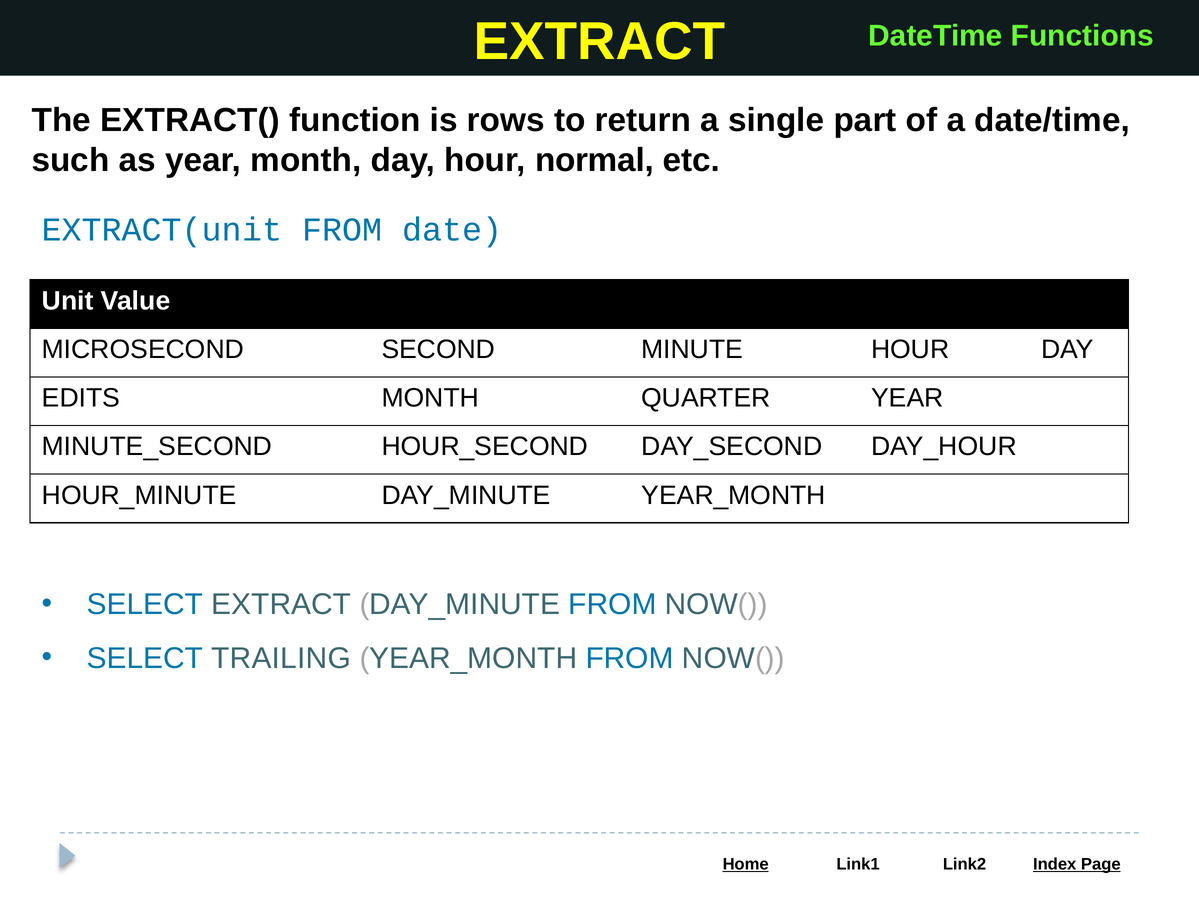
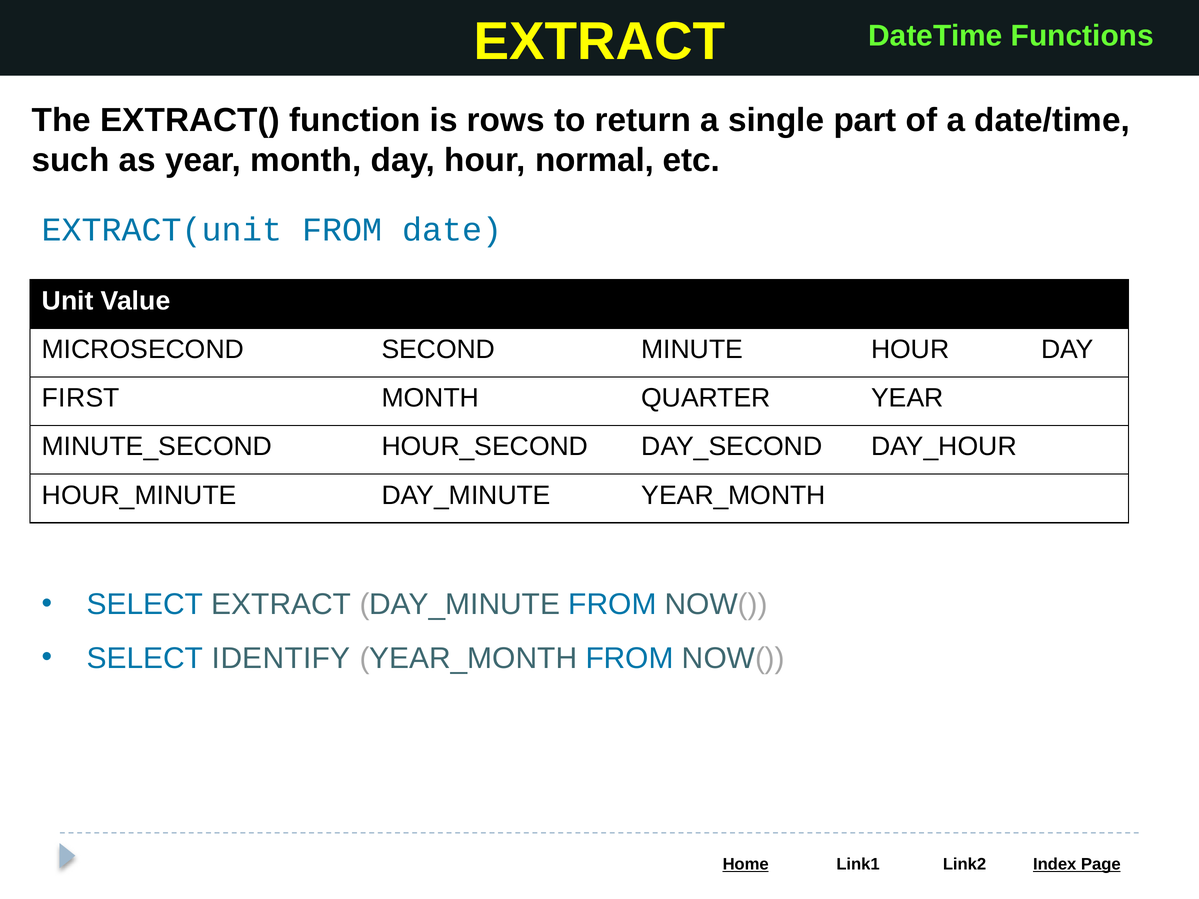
EDITS: EDITS -> FIRST (81, 398)
TRAILING: TRAILING -> IDENTIFY (281, 658)
